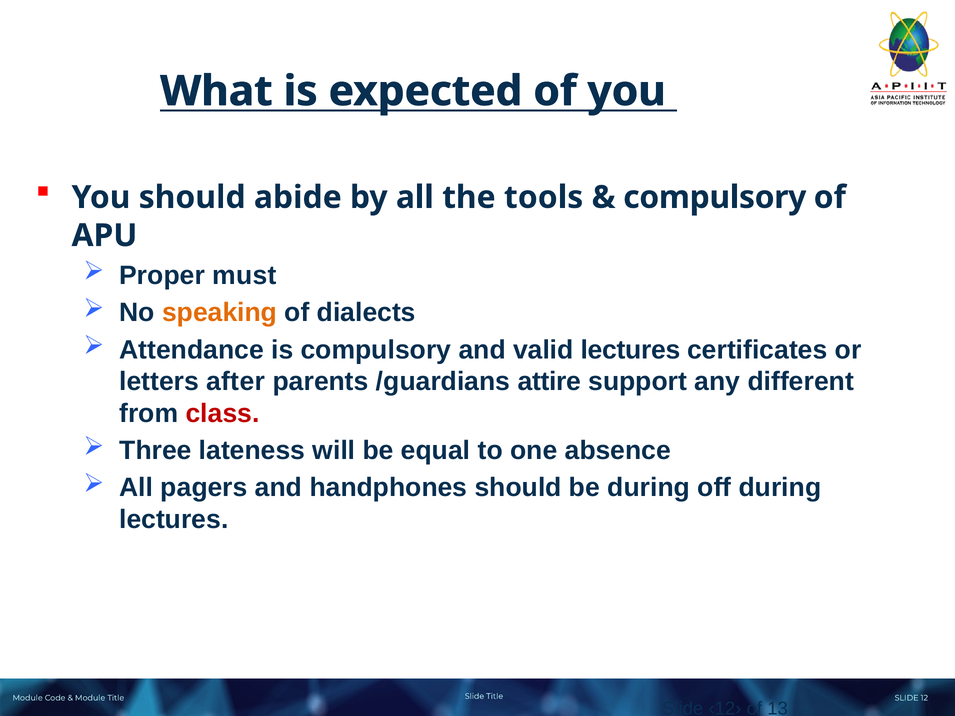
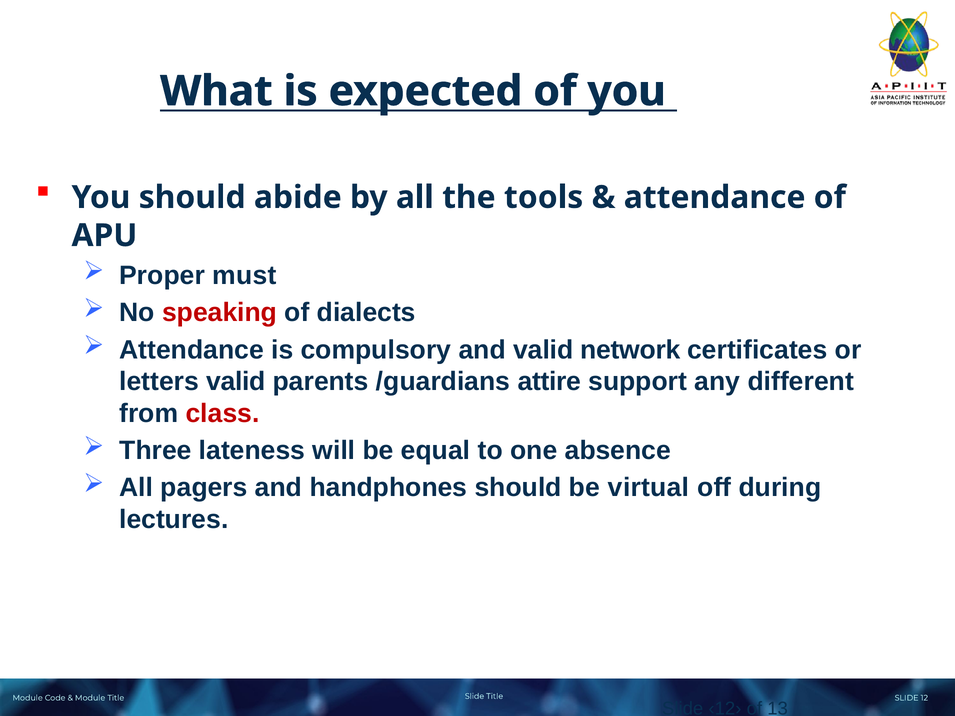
compulsory: compulsory -> attendance (715, 197)
speaking colour: orange -> red (220, 313)
valid lectures: lectures -> network (631, 350)
letters after: after -> valid (236, 382)
be during: during -> virtual (649, 488)
